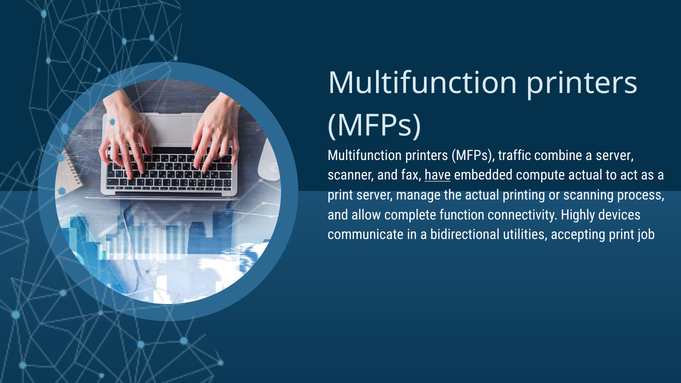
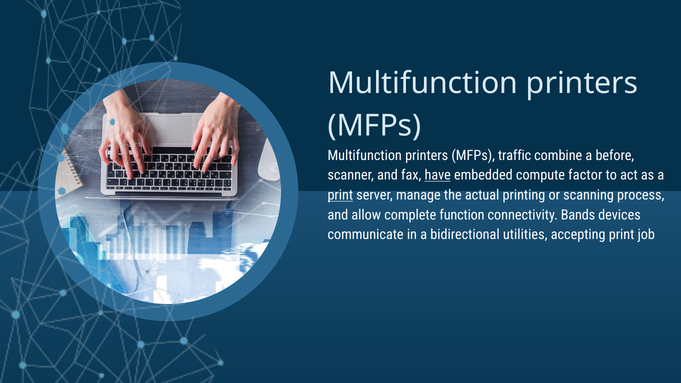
a server: server -> before (615, 155)
compute actual: actual -> factor (585, 175)
print underline: none -> present (340, 195)
Highly: Highly -> Bands (578, 215)
